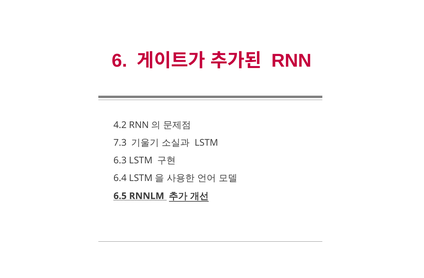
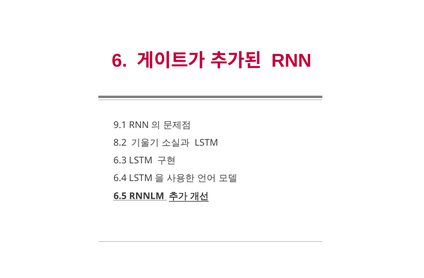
4.2: 4.2 -> 9.1 (120, 125)
7.3: 7.3 -> 8.2 (120, 143)
